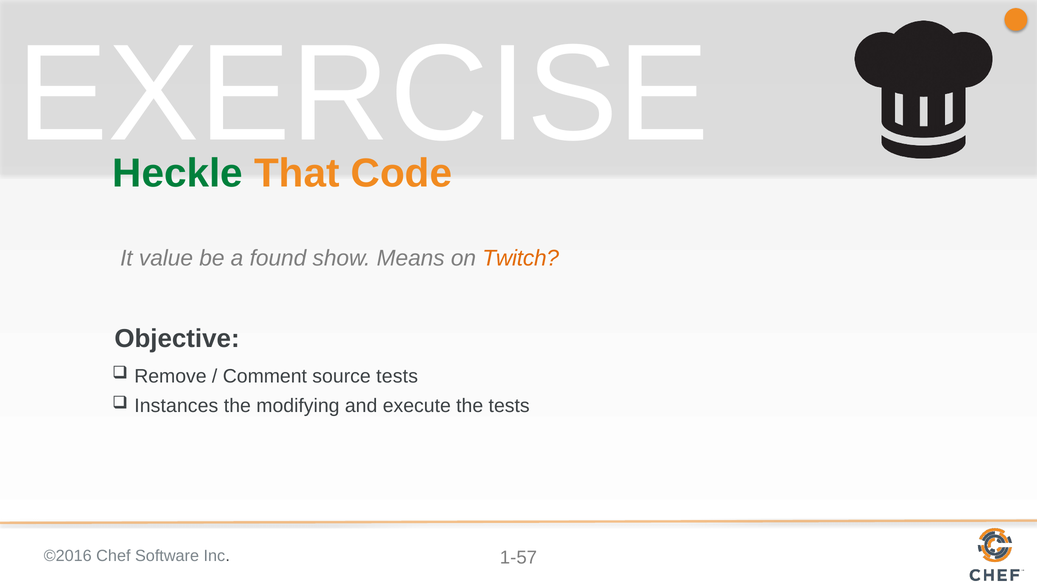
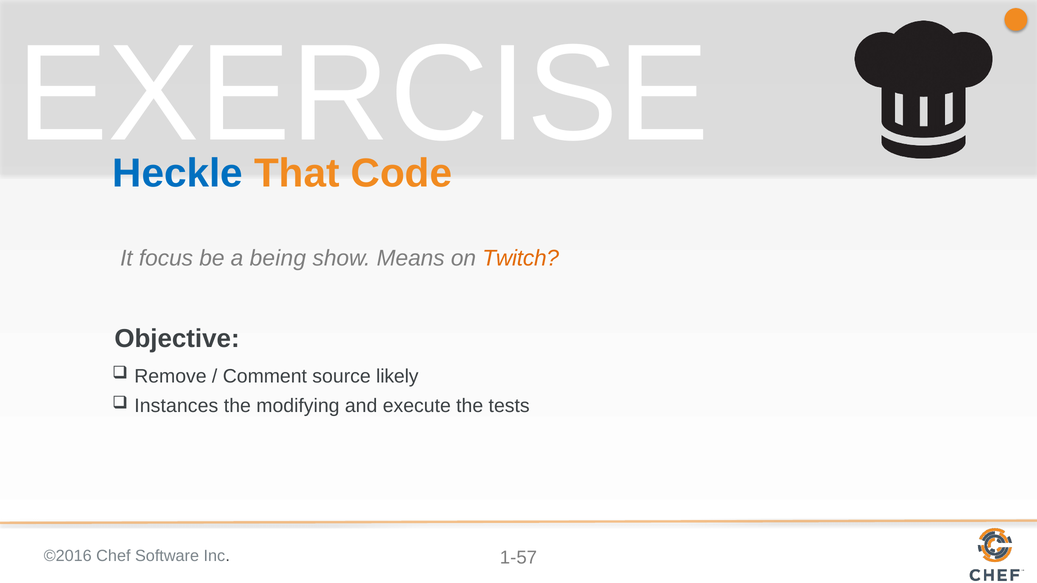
Heckle colour: green -> blue (178, 174)
value: value -> focus (166, 258)
found: found -> being (278, 258)
source tests: tests -> likely (397, 376)
